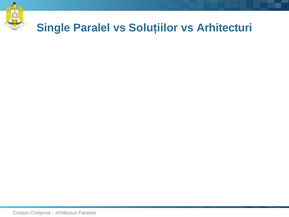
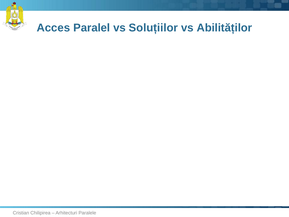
Single: Single -> Acces (53, 28)
vs Arhitecturi: Arhitecturi -> Abilităților (224, 28)
